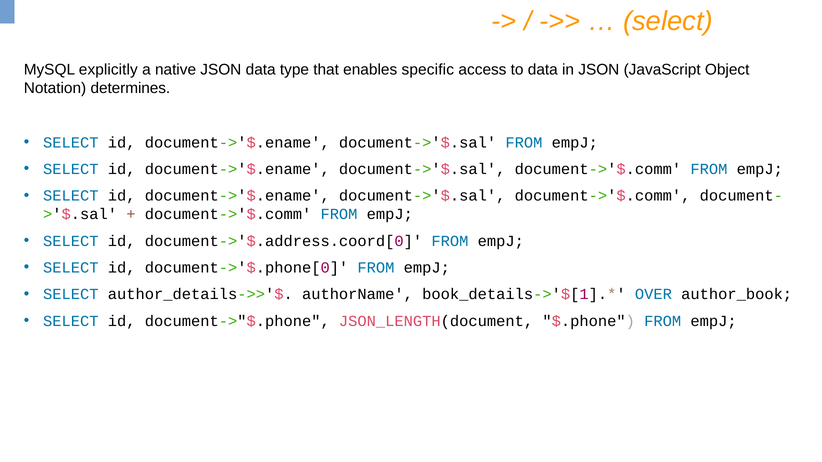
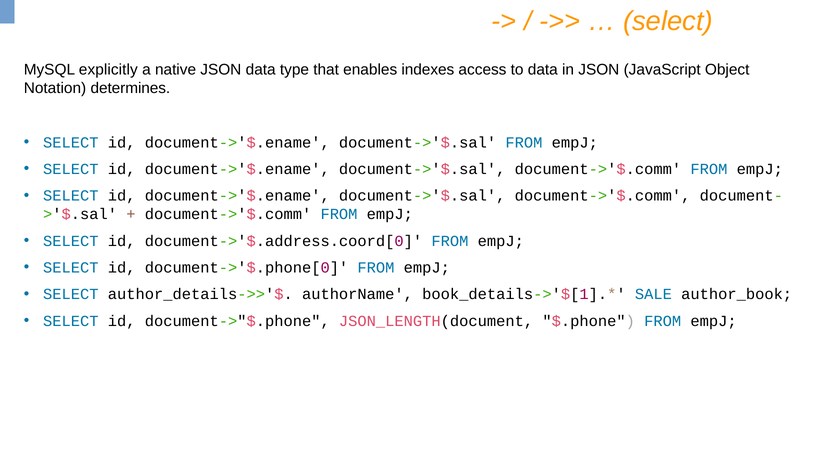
specific: specific -> indexes (428, 70)
OVER: OVER -> SALE (653, 295)
